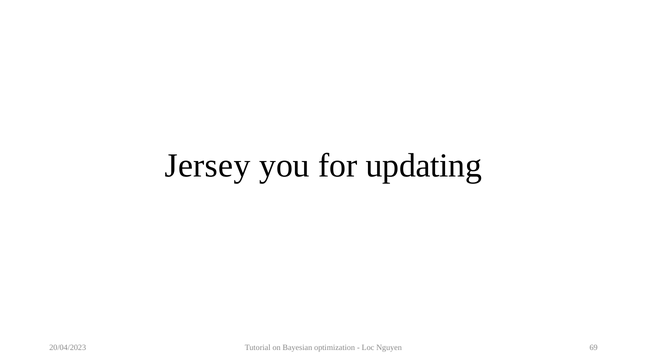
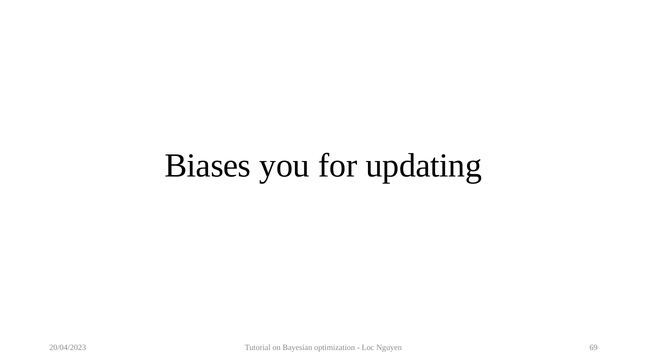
Jersey: Jersey -> Biases (208, 166)
